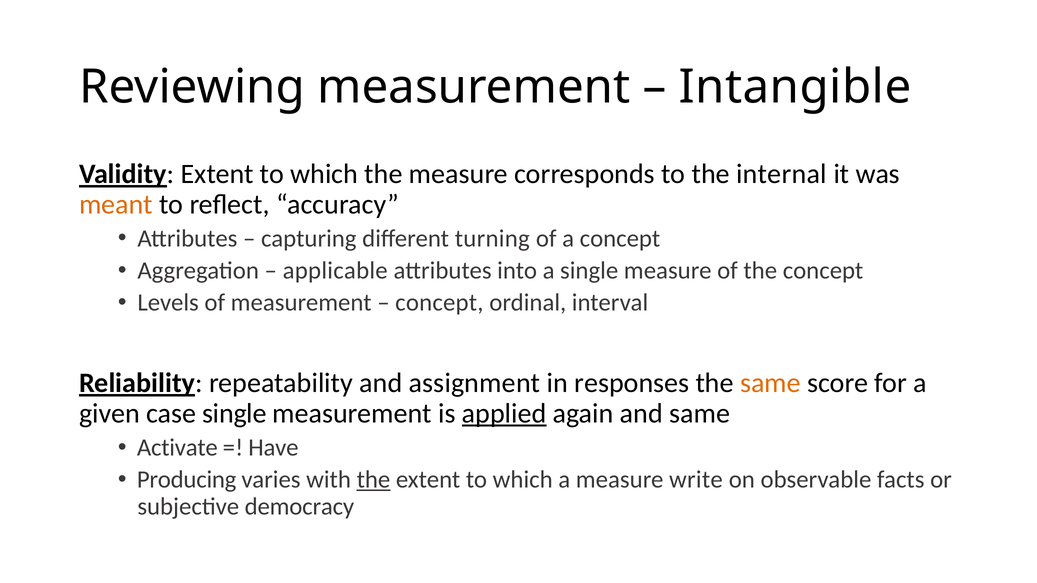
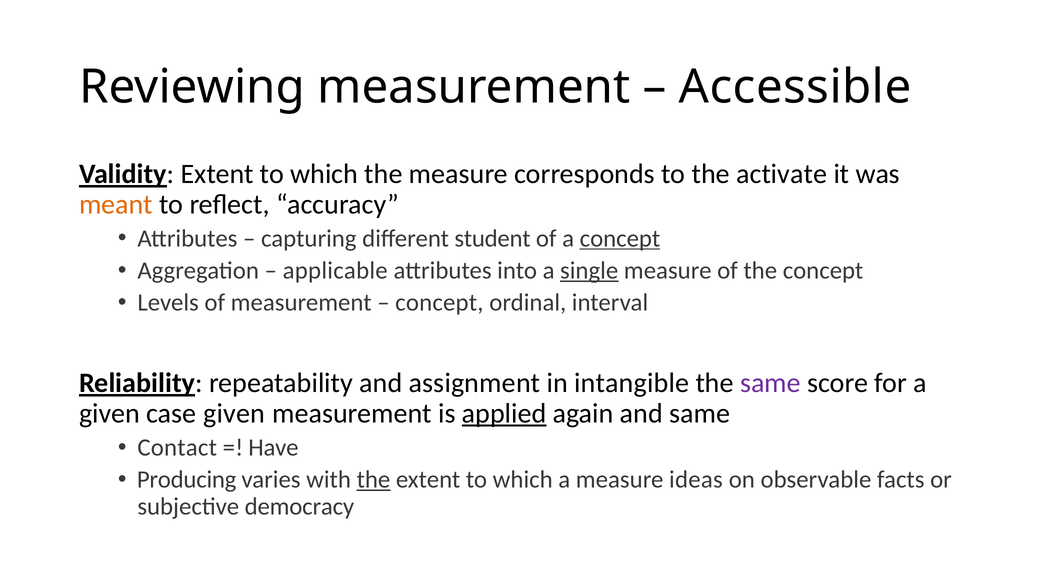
Intangible: Intangible -> Accessible (795, 87)
internal: internal -> activate (782, 174)
turning: turning -> student (493, 238)
concept underline: none -> present (620, 238)
single underline: none -> present (589, 271)
responses: responses -> intangible (632, 383)
same colour: orange -> purple (770, 383)
case single: single -> given (234, 414)
Activate: Activate -> Contact (177, 448)
write: write -> ideas (696, 480)
